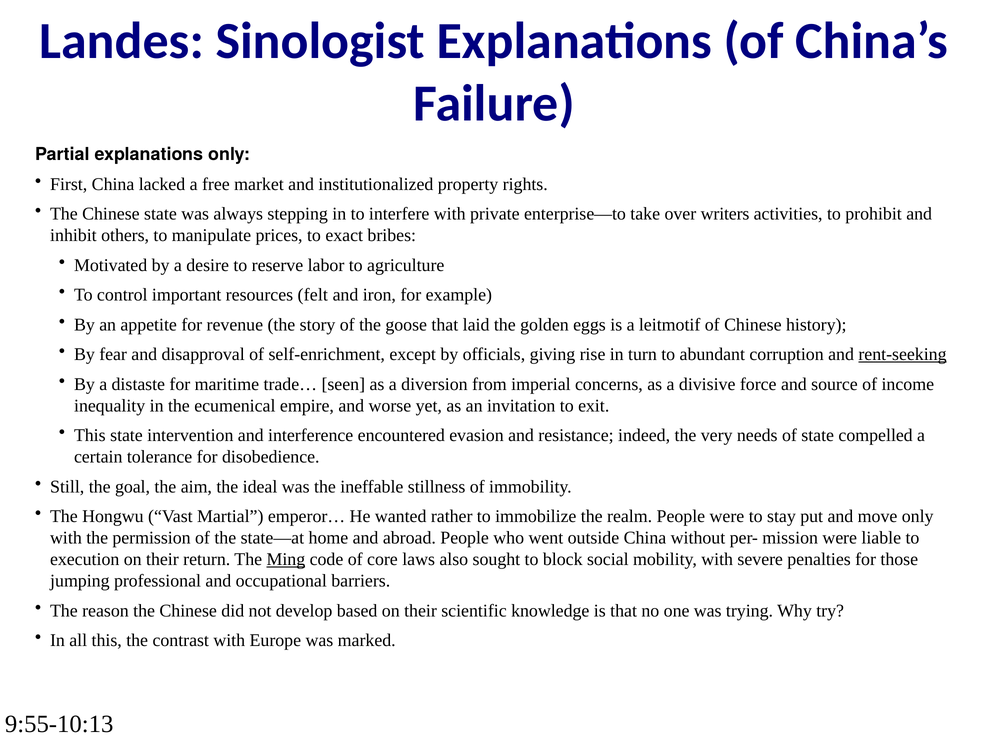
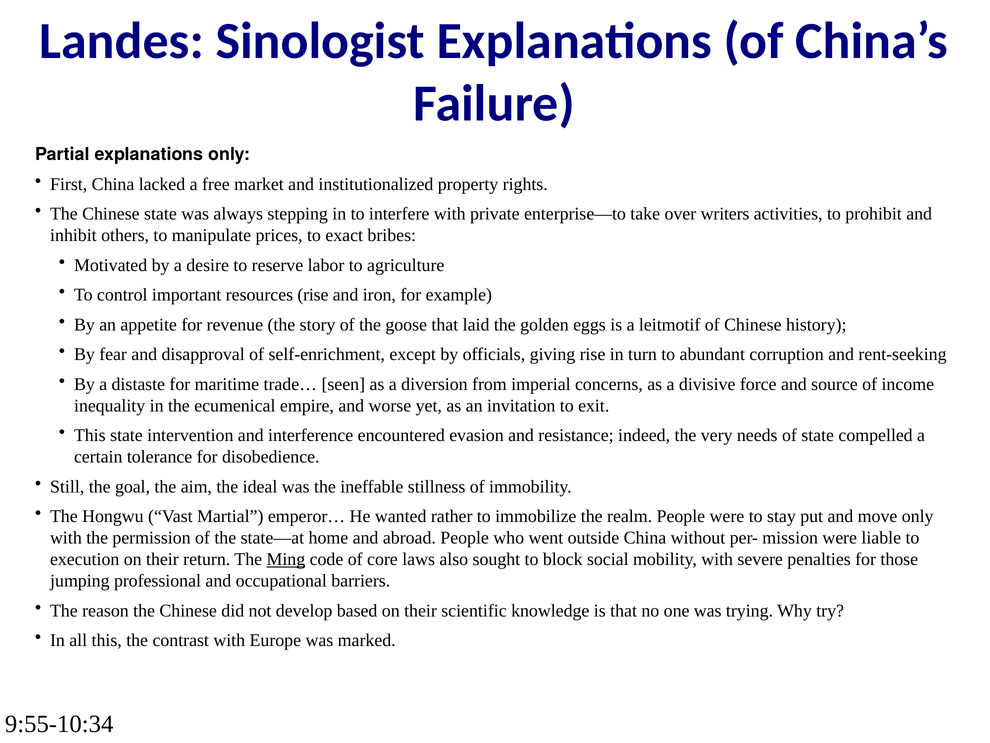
resources felt: felt -> rise (313, 295)
rent-seeking underline: present -> none (902, 354)
9:55-10:13: 9:55-10:13 -> 9:55-10:34 (59, 724)
